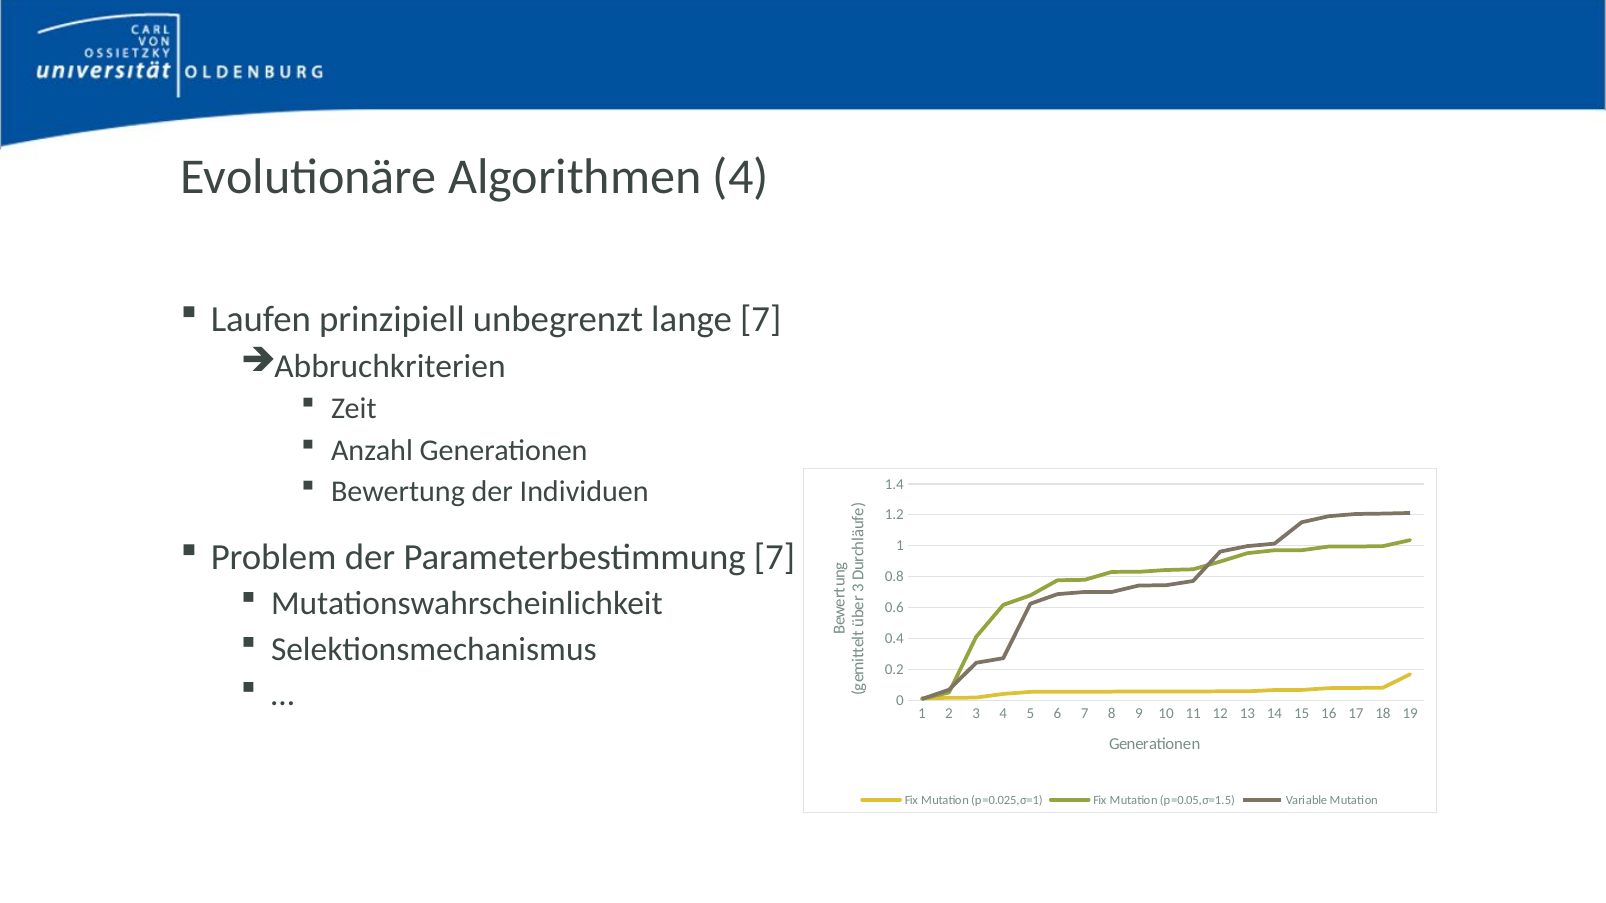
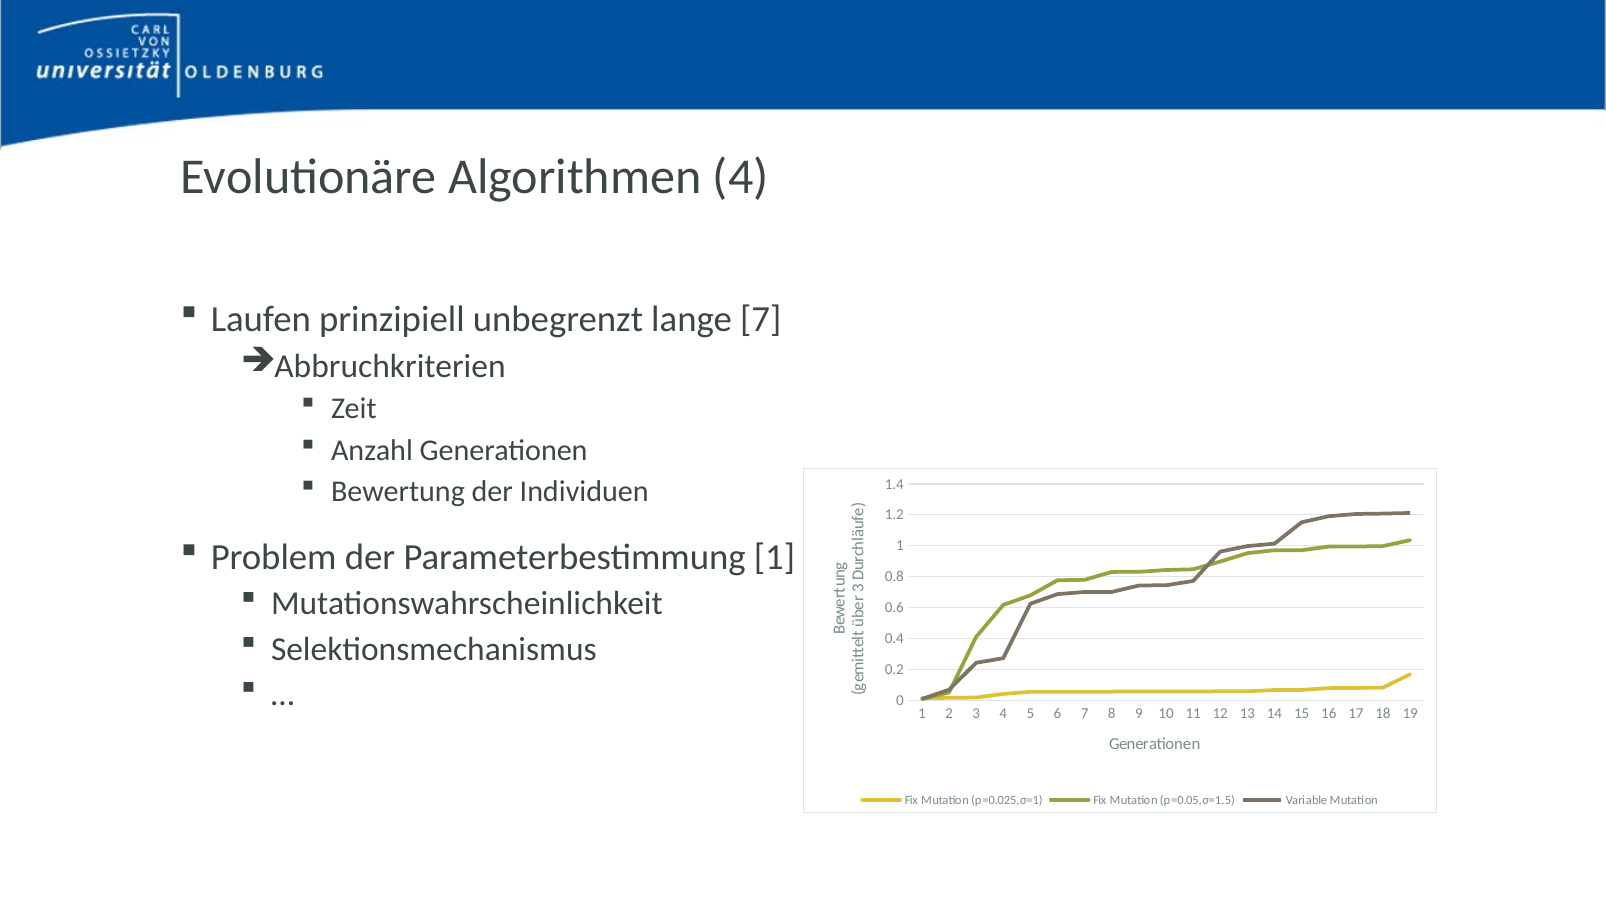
Parameterbestimmung 7: 7 -> 1 (775, 557)
